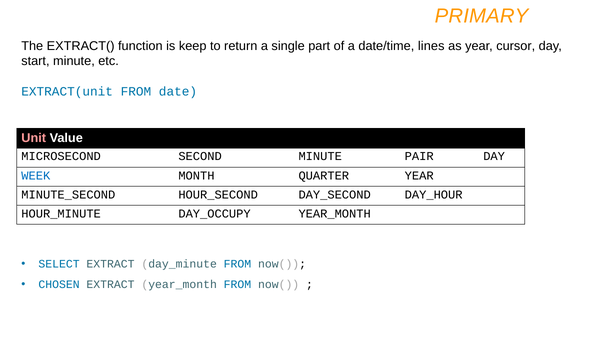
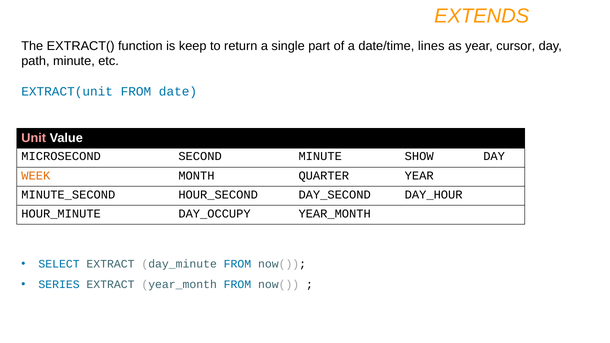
PRIMARY: PRIMARY -> EXTENDS (482, 16)
start: start -> path (35, 61)
PAIR: PAIR -> SHOW (419, 157)
WEEK colour: blue -> orange (36, 176)
CHOSEN: CHOSEN -> SERIES (59, 285)
